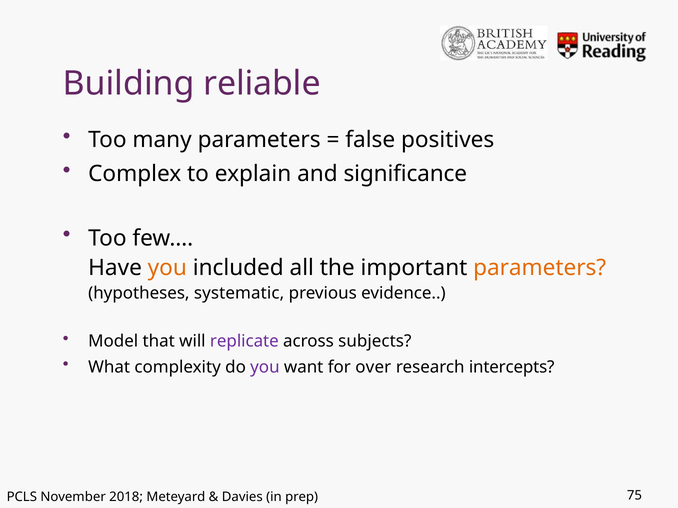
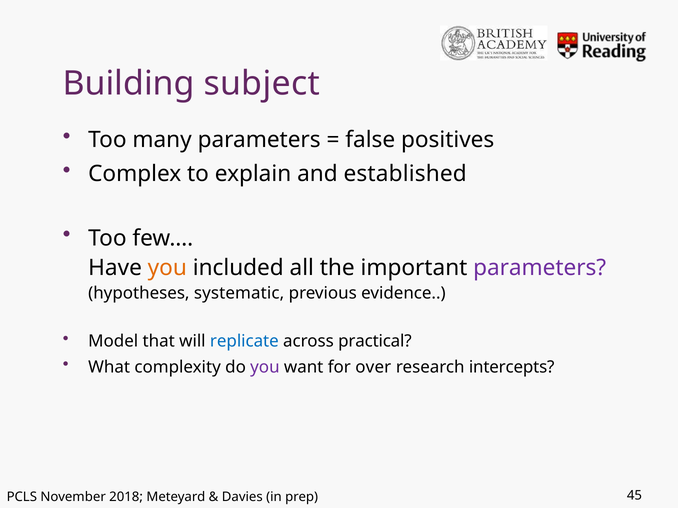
reliable: reliable -> subject (262, 84)
significance: significance -> established (405, 174)
parameters colour: orange -> purple (540, 268)
replicate colour: purple -> blue (244, 342)
subjects: subjects -> practical (375, 342)
75: 75 -> 45 (634, 496)
